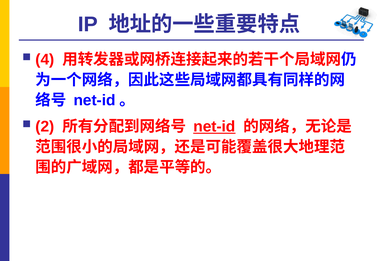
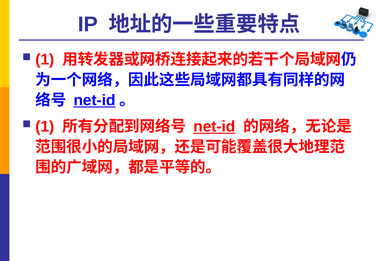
4: 4 -> 1 (45, 59)
net-id underline: none -> present (95, 100)
2: 2 -> 1 (45, 127)
